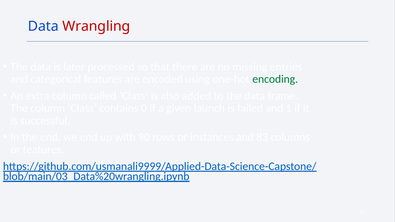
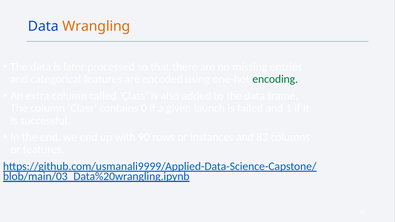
Wrangling colour: red -> orange (96, 26)
